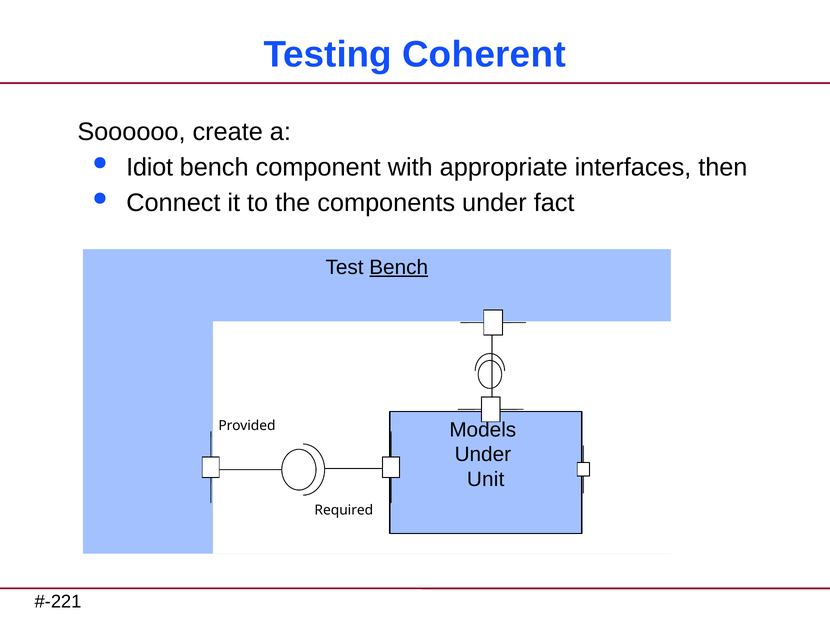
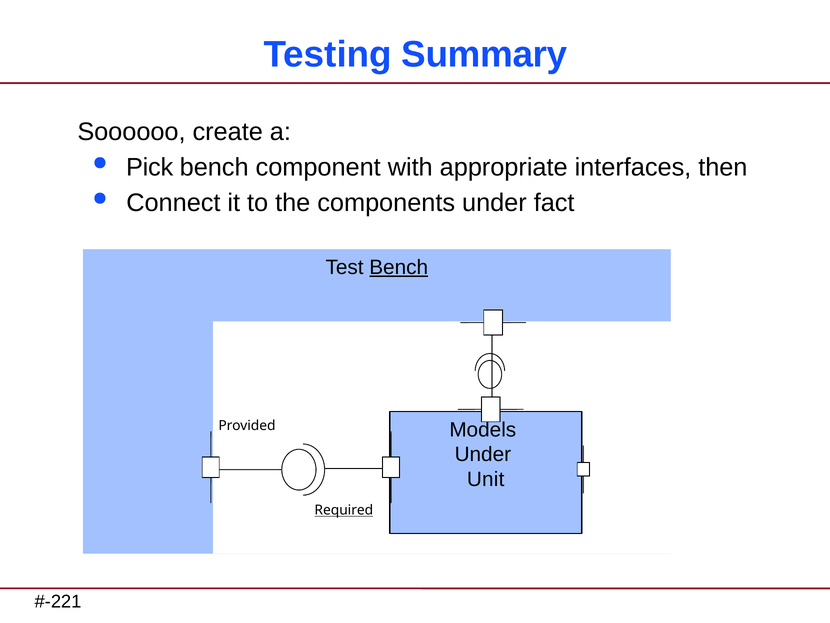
Coherent: Coherent -> Summary (484, 54)
Idiot: Idiot -> Pick (150, 167)
Required underline: none -> present (344, 510)
